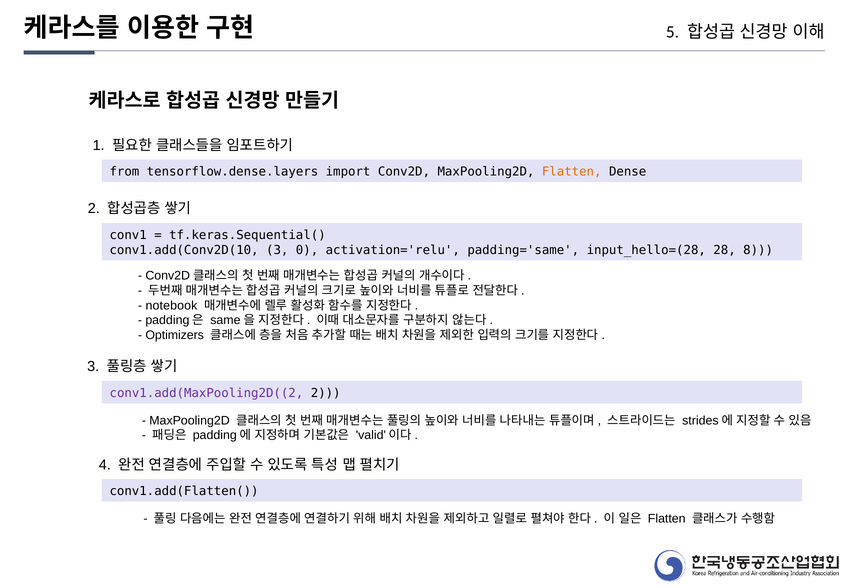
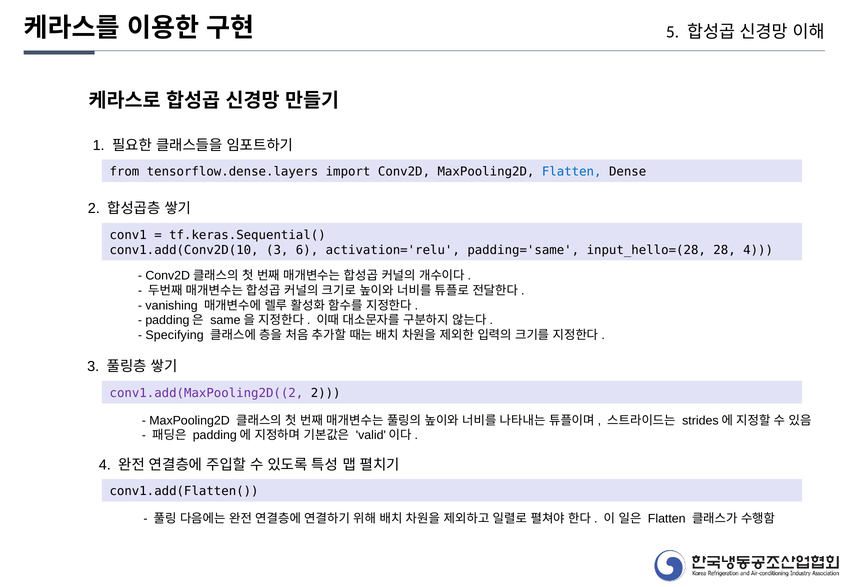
Flatten colour: orange -> blue (572, 172)
0: 0 -> 6 (307, 250)
28 8: 8 -> 4 (758, 250)
notebook: notebook -> vanishing (172, 306)
Optimizers: Optimizers -> Specifying (175, 335)
